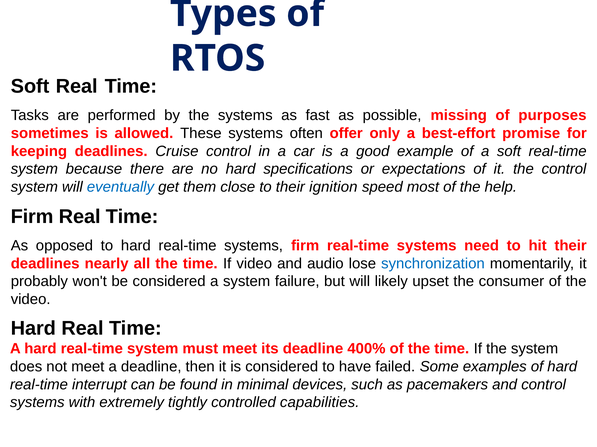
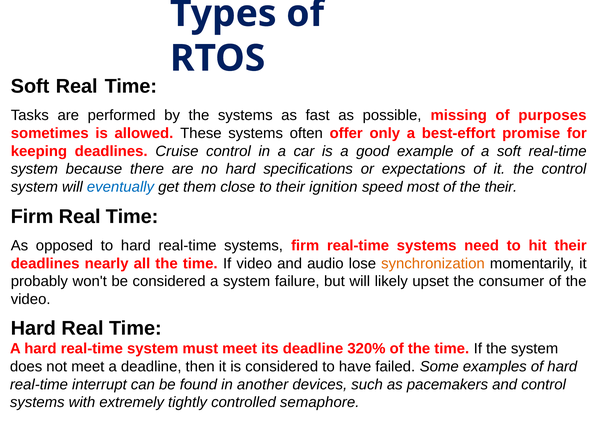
the help: help -> their (501, 187)
synchronization colour: blue -> orange (433, 264)
400%: 400% -> 320% (366, 349)
minimal: minimal -> another (263, 385)
capabilities: capabilities -> semaphore (320, 403)
